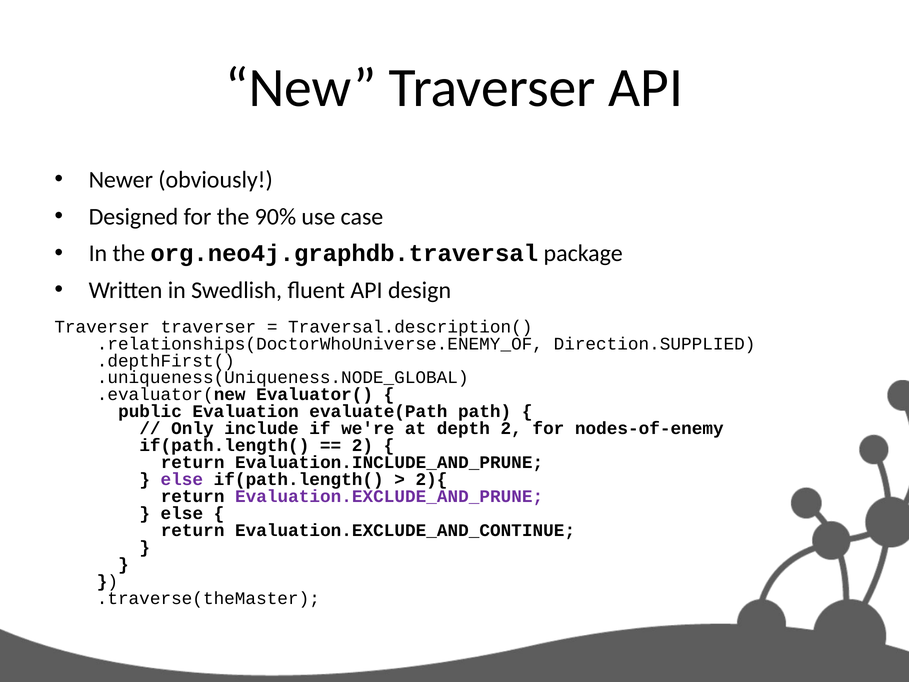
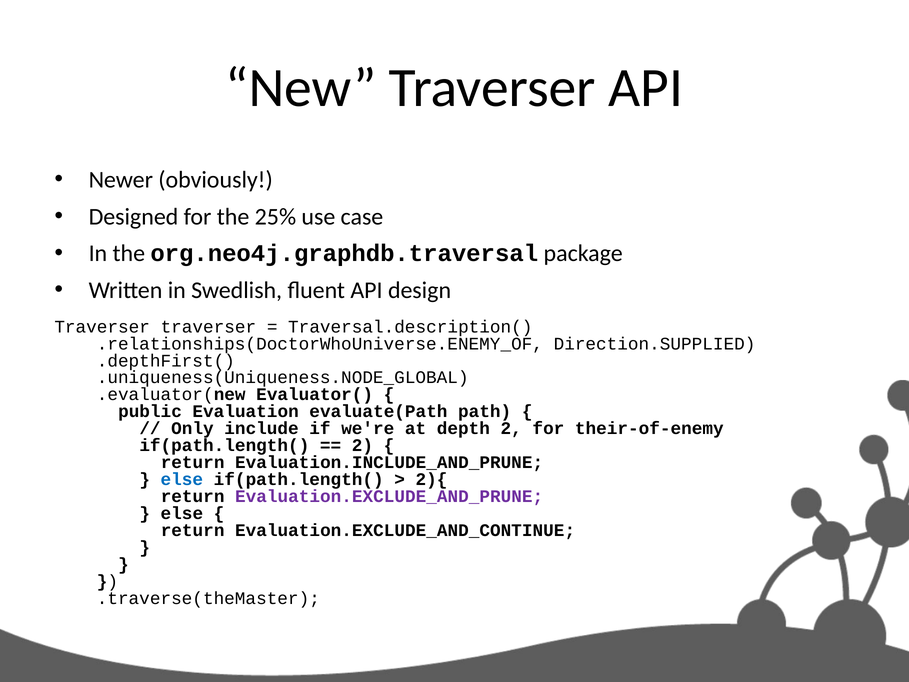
90%: 90% -> 25% (275, 217)
nodes-of-enemy: nodes-of-enemy -> their-of-enemy (649, 428)
else colour: purple -> blue (182, 479)
